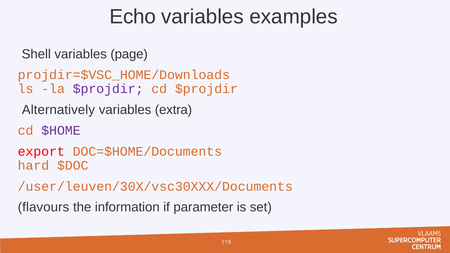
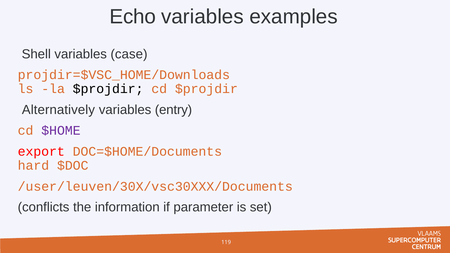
page: page -> case (129, 54)
$projdir colour: purple -> black (108, 89)
extra: extra -> entry (173, 110)
flavours: flavours -> conflicts (44, 207)
